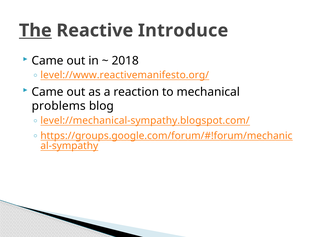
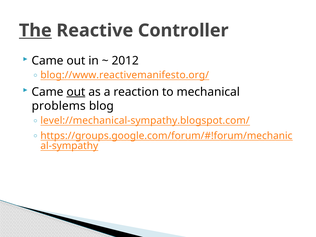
Introduce: Introduce -> Controller (183, 30)
2018: 2018 -> 2012 (125, 61)
level://www.reactivemanifesto.org/: level://www.reactivemanifesto.org/ -> blog://www.reactivemanifesto.org/ (125, 75)
out underline: none -> present (76, 92)
